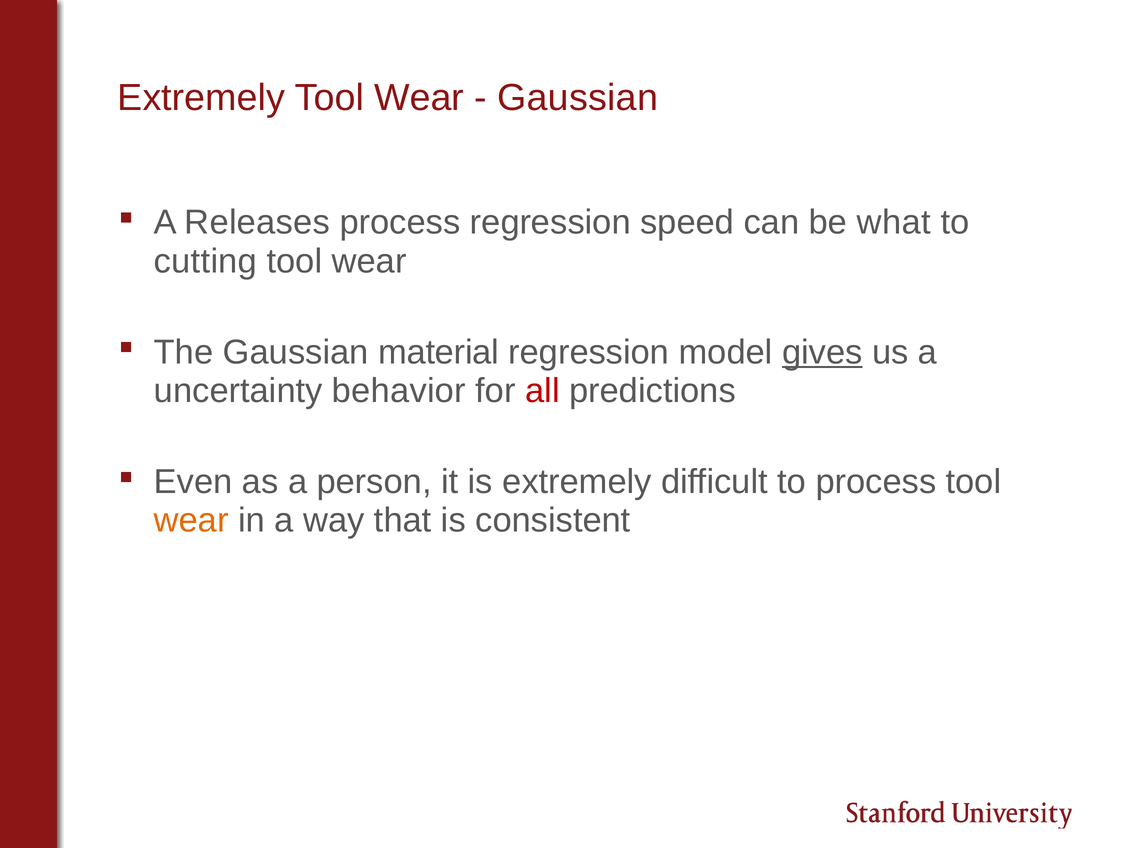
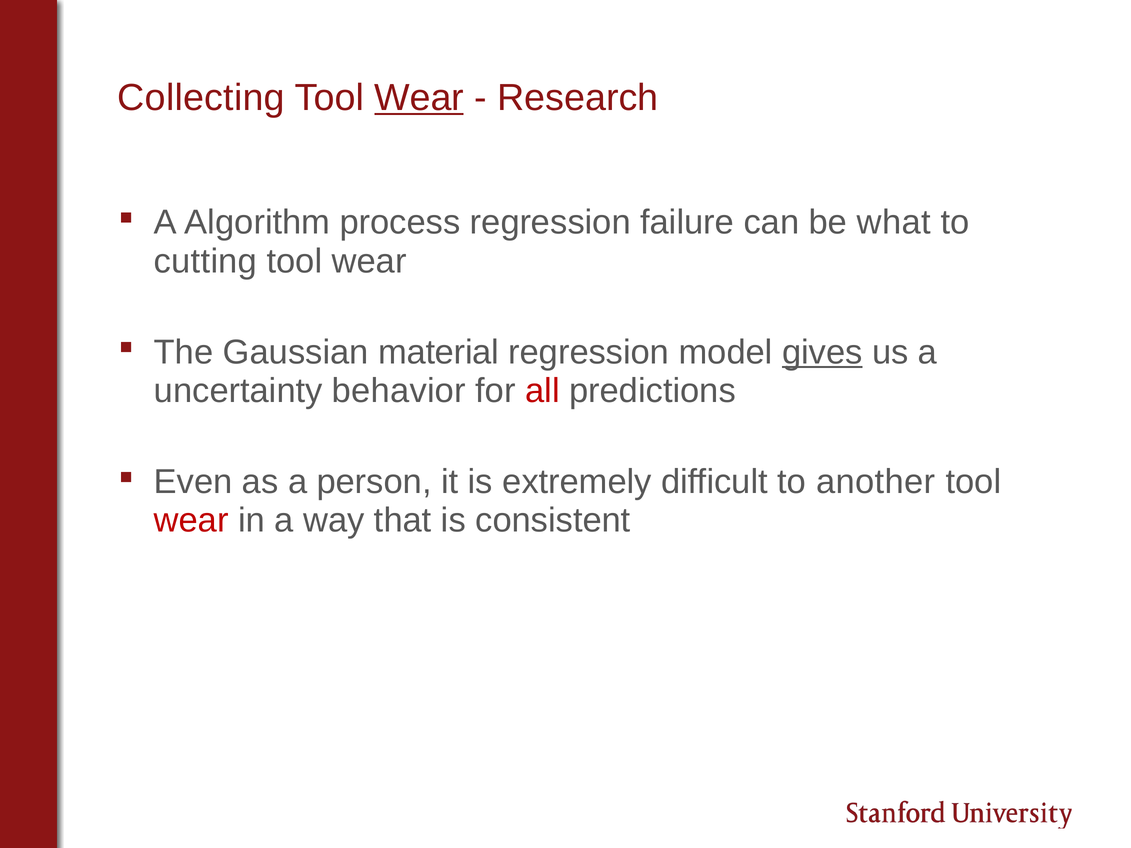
Extremely: Extremely -> Collecting (201, 98)
Wear underline: none -> present (419, 98)
Gaussian: Gaussian -> Research (578, 98)
Releases: Releases -> Algorithm (257, 223)
speed: speed -> failure (687, 223)
to process: process -> another (876, 482)
wear colour: orange -> red (191, 521)
